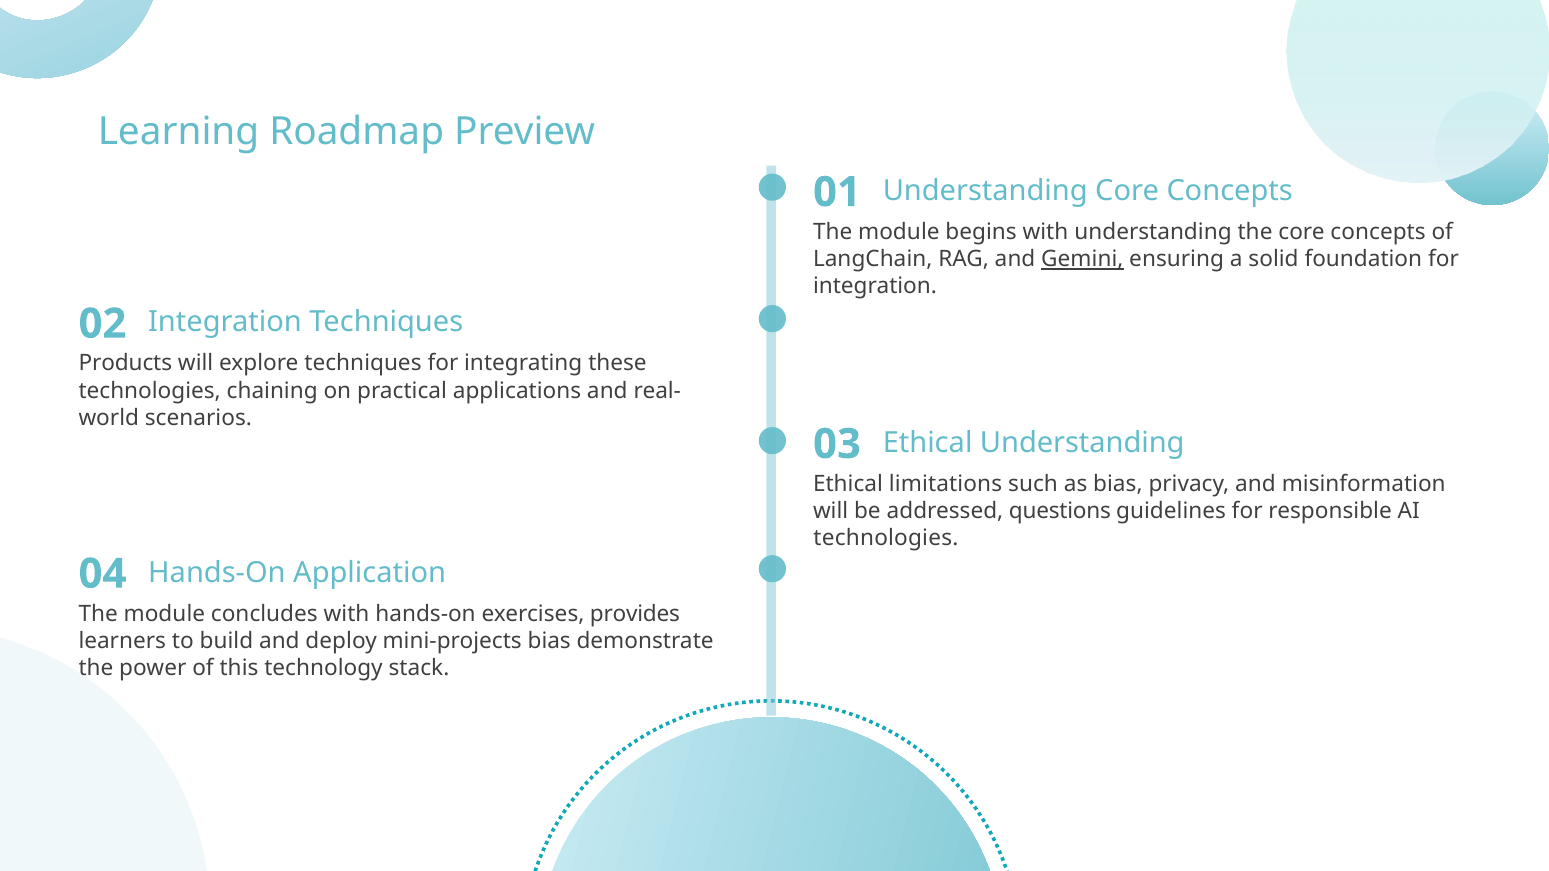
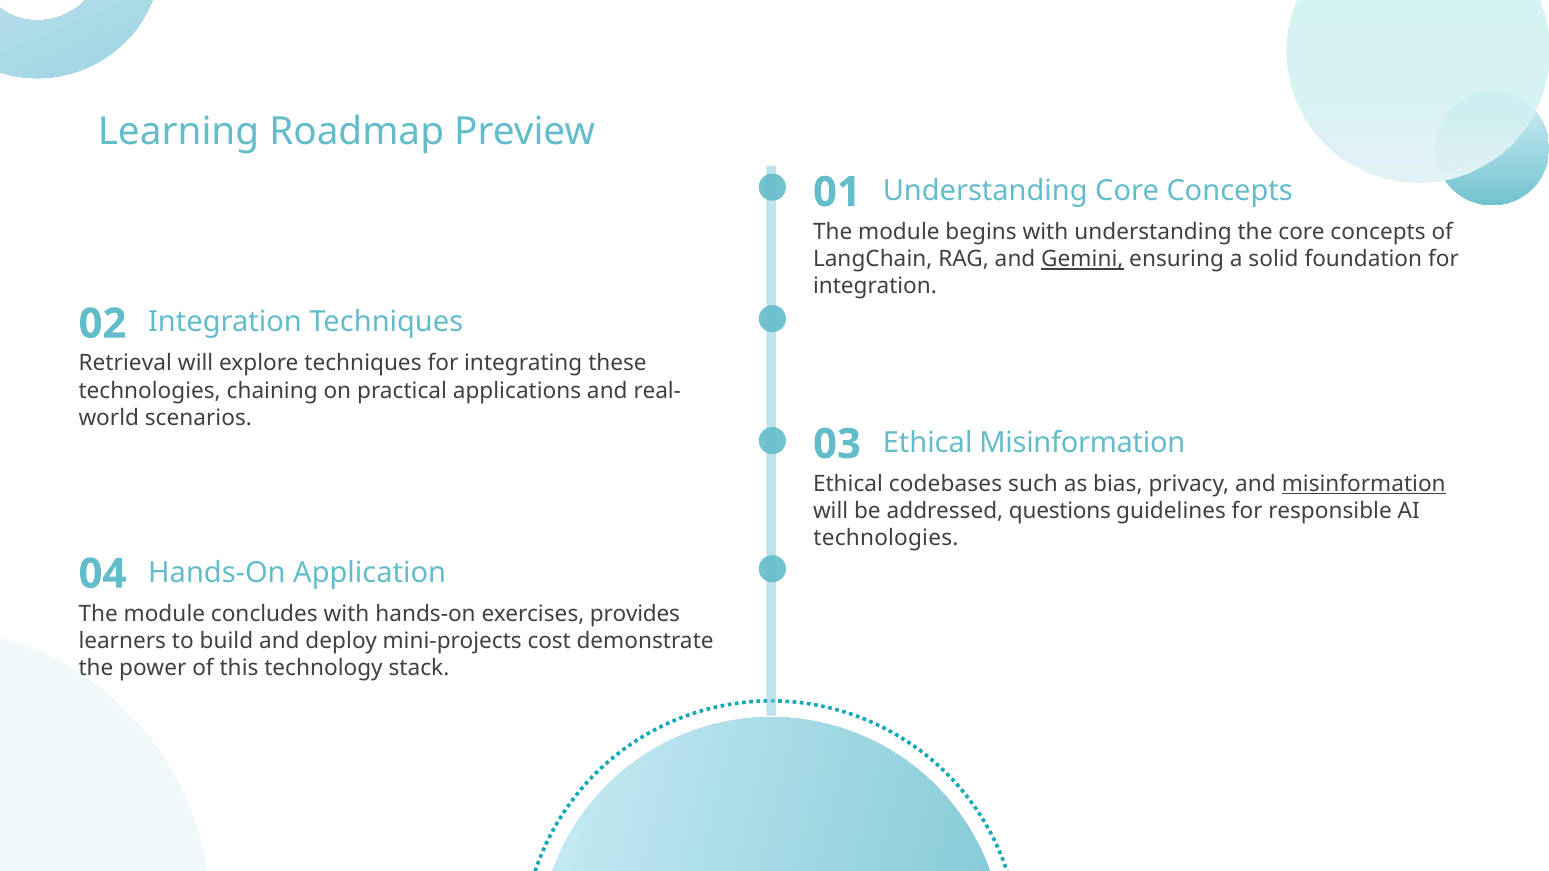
Products: Products -> Retrieval (125, 364)
Ethical Understanding: Understanding -> Misinformation (1082, 443)
limitations: limitations -> codebases (945, 484)
misinformation underline: none -> present (1364, 484)
mini-projects bias: bias -> cost (549, 641)
